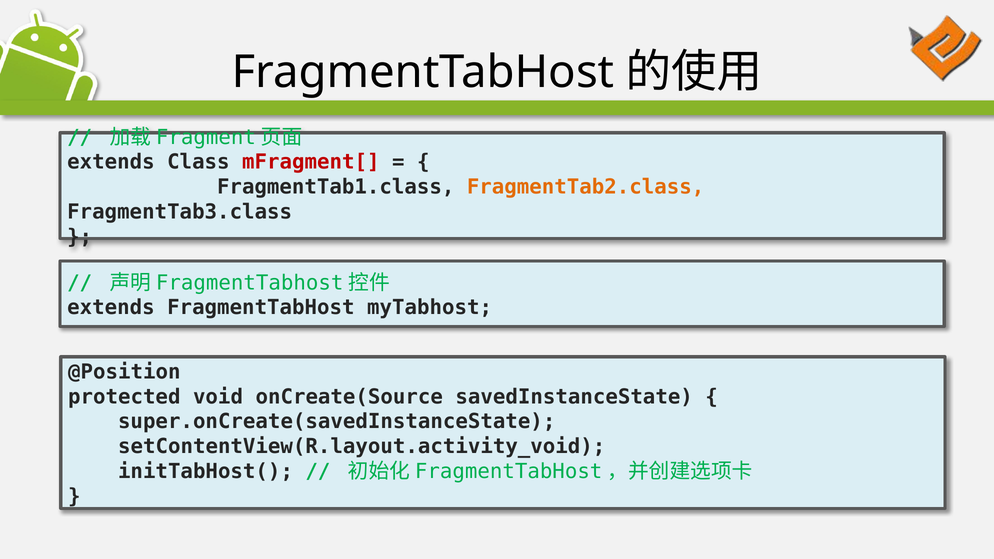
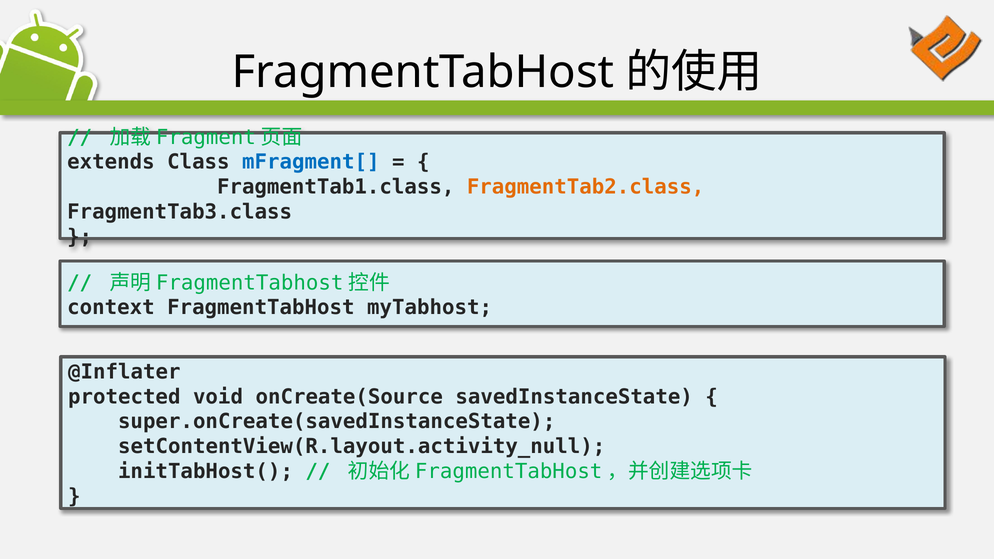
mFragment[ colour: red -> blue (311, 162)
extends: extends -> context (111, 308)
@Position: @Position -> @Inflater (124, 372)
setContentView(R.layout.activity_void: setContentView(R.layout.activity_void -> setContentView(R.layout.activity_null (362, 447)
